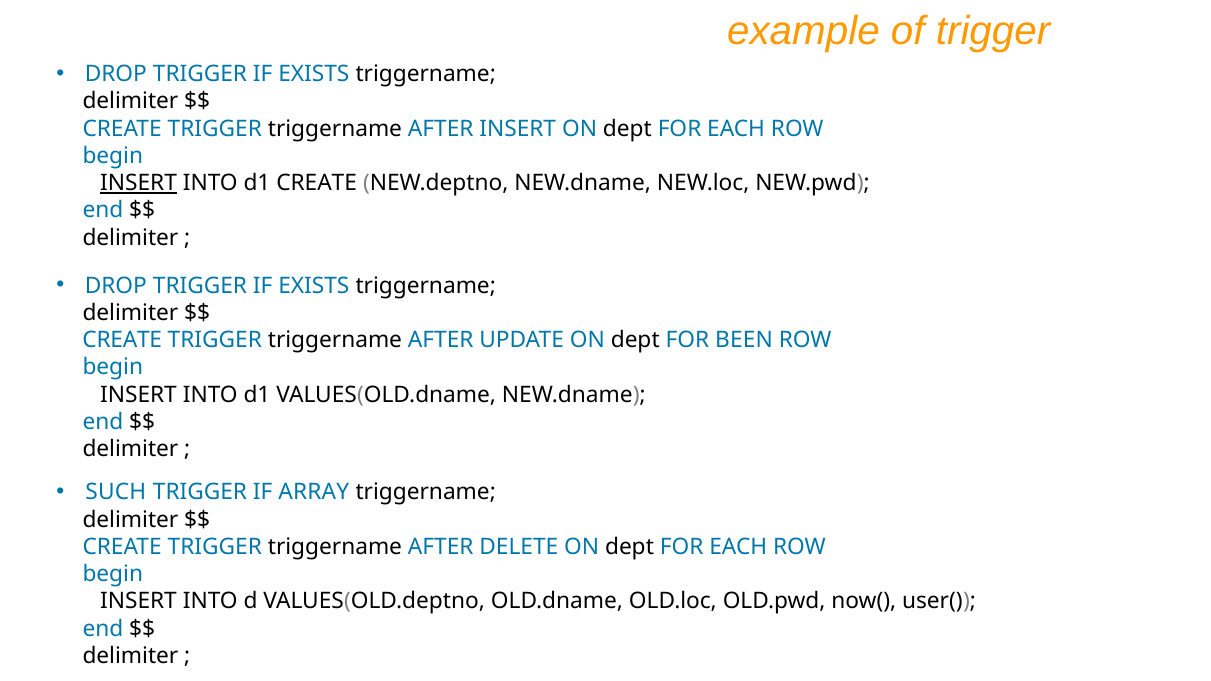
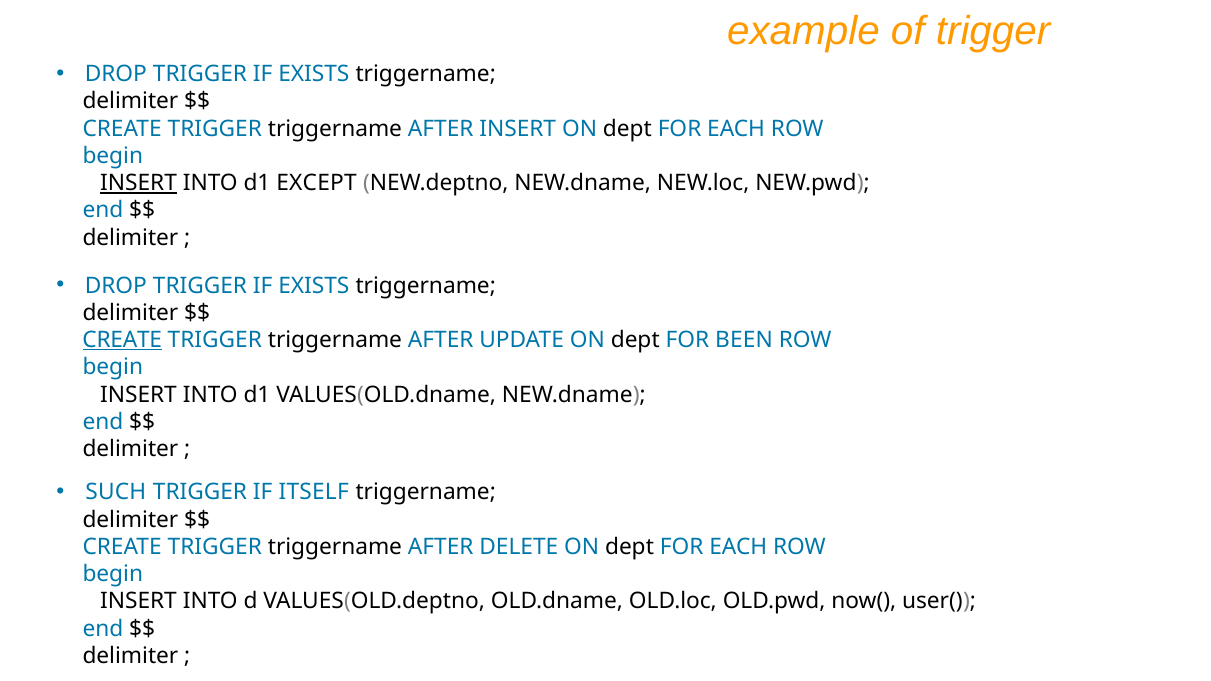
d1 CREATE: CREATE -> EXCEPT (317, 183)
CREATE underline: none -> present (122, 340)
ARRAY: ARRAY -> ITSELF (314, 493)
